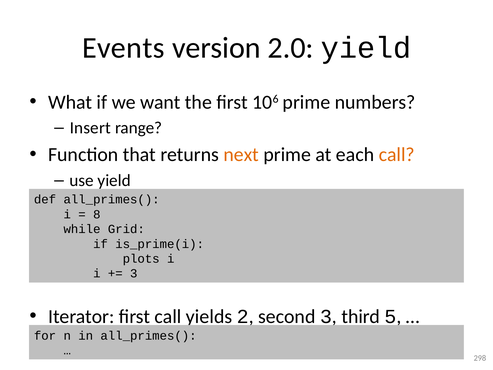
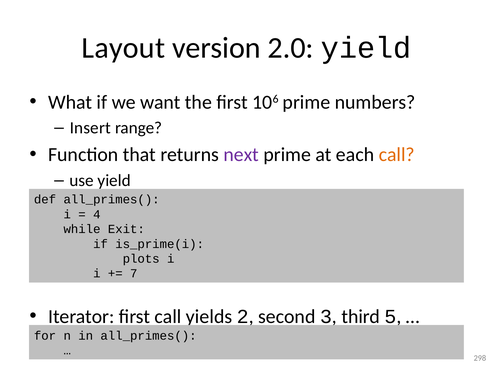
Events: Events -> Layout (123, 48)
next colour: orange -> purple (241, 155)
8: 8 -> 4 (97, 214)
Grid: Grid -> Exit (126, 229)
3: 3 -> 7 (134, 273)
